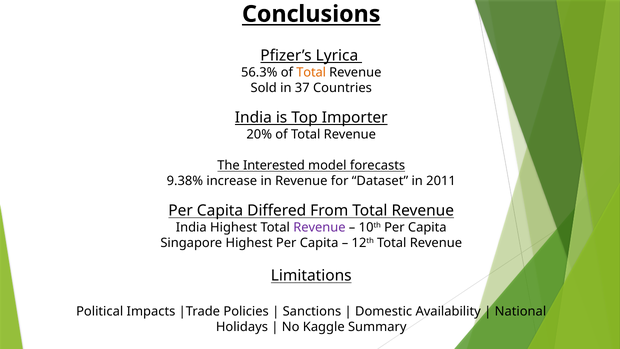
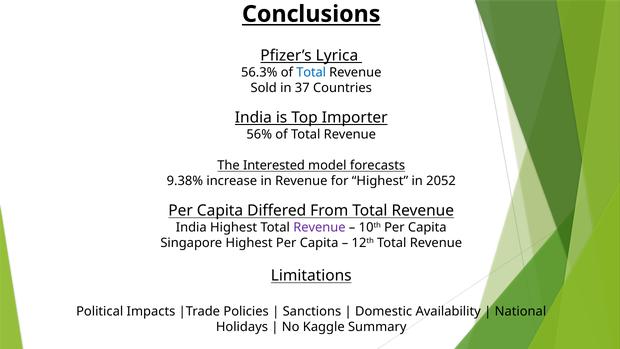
Total colour: orange -> blue (311, 72)
20%: 20% -> 56% (259, 134)
for Dataset: Dataset -> Highest (380, 181)
2011: 2011 -> 2052 (441, 181)
